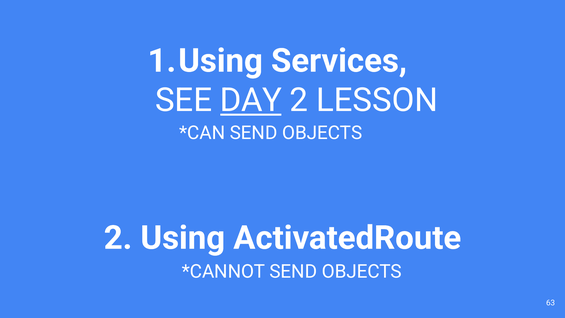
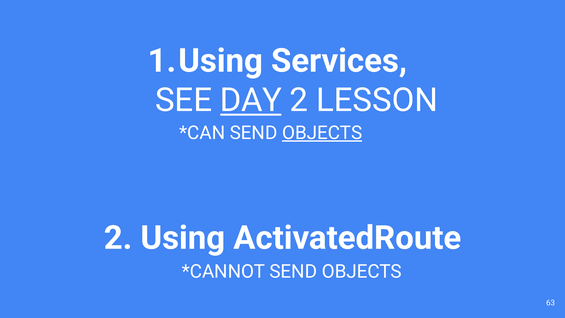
OBJECTS underline: none -> present (322, 133)
